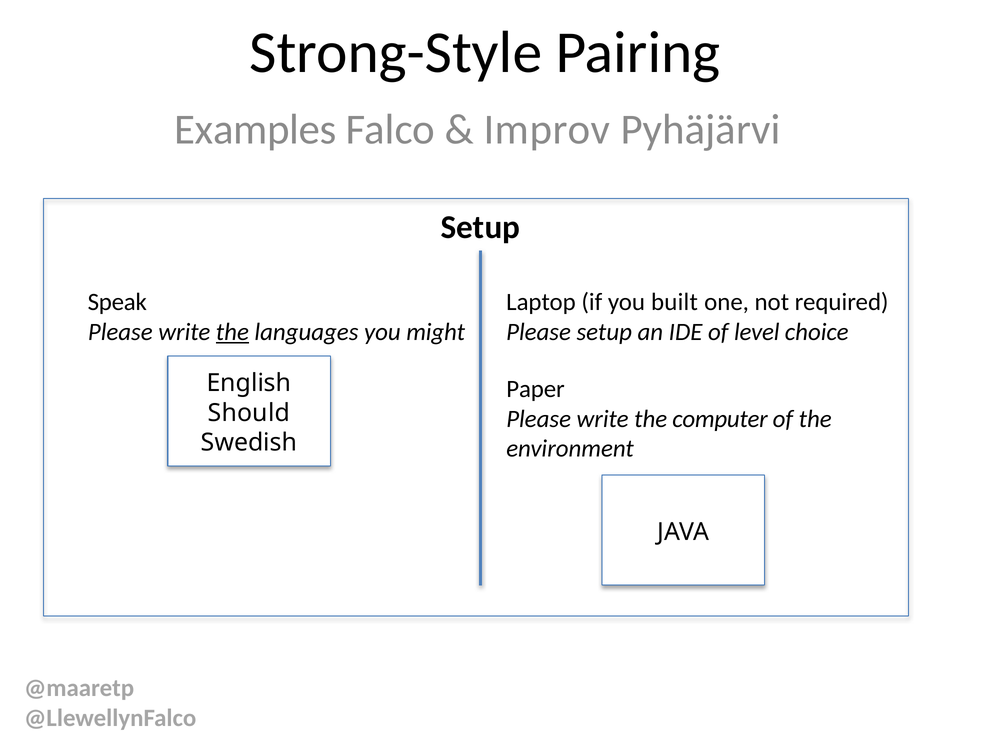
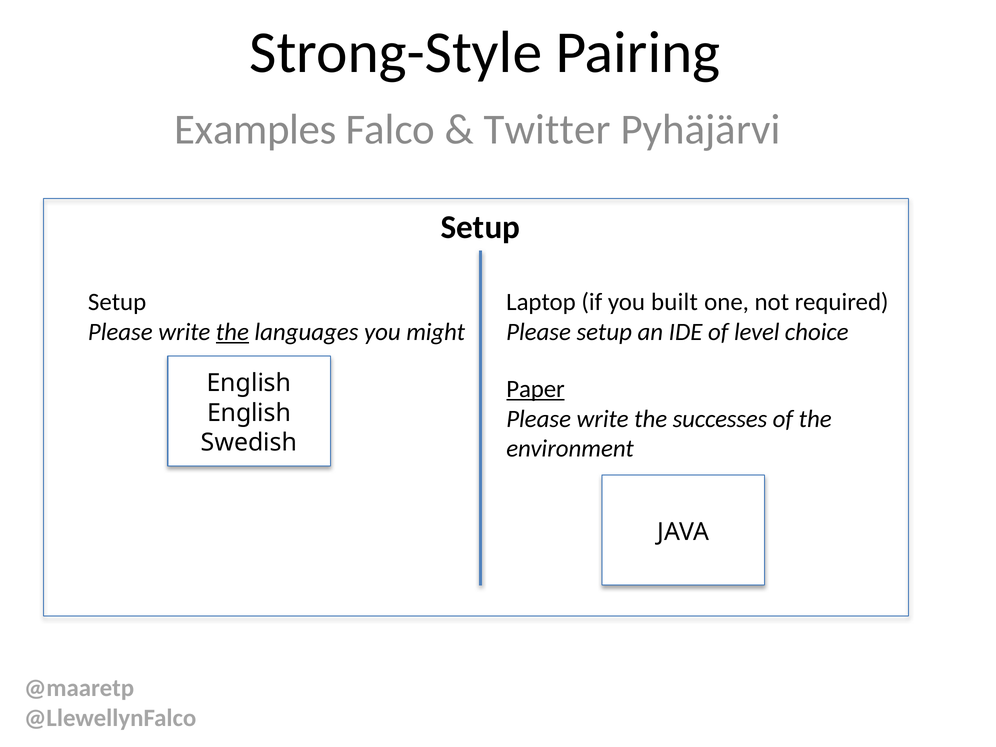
Improv: Improv -> Twitter (547, 129)
Speak: Speak -> Setup (117, 302)
Paper underline: none -> present (536, 389)
Should: Should -> English (249, 413)
computer: computer -> successes (720, 419)
